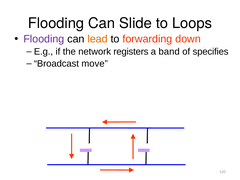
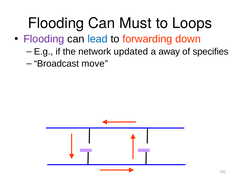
Slide: Slide -> Must (135, 23)
lead colour: orange -> blue (98, 39)
registers: registers -> updated (131, 52)
band: band -> away (169, 52)
